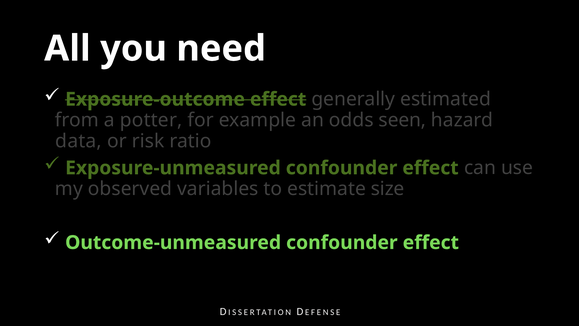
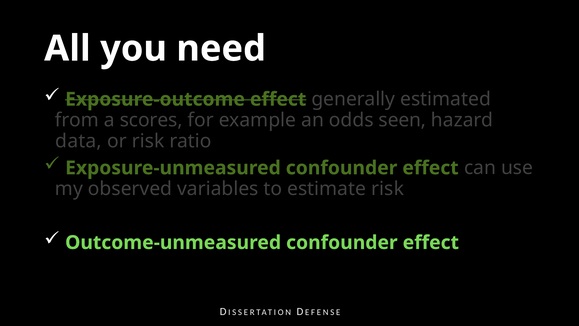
potter: potter -> scores (151, 120)
estimate size: size -> risk (388, 189)
